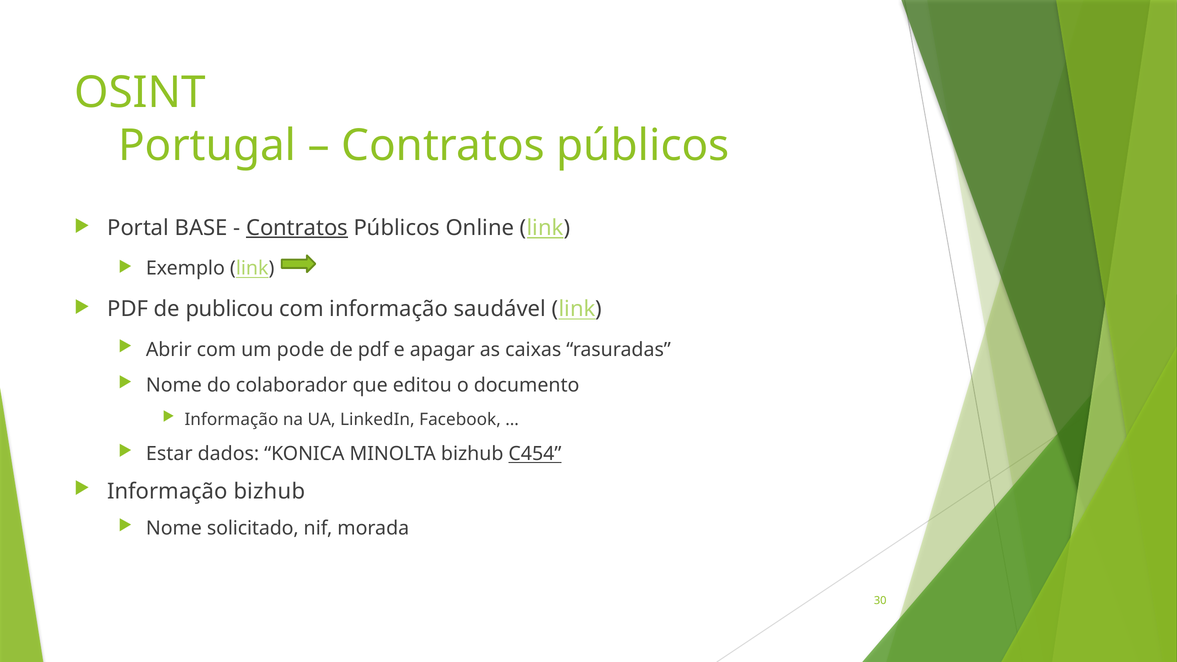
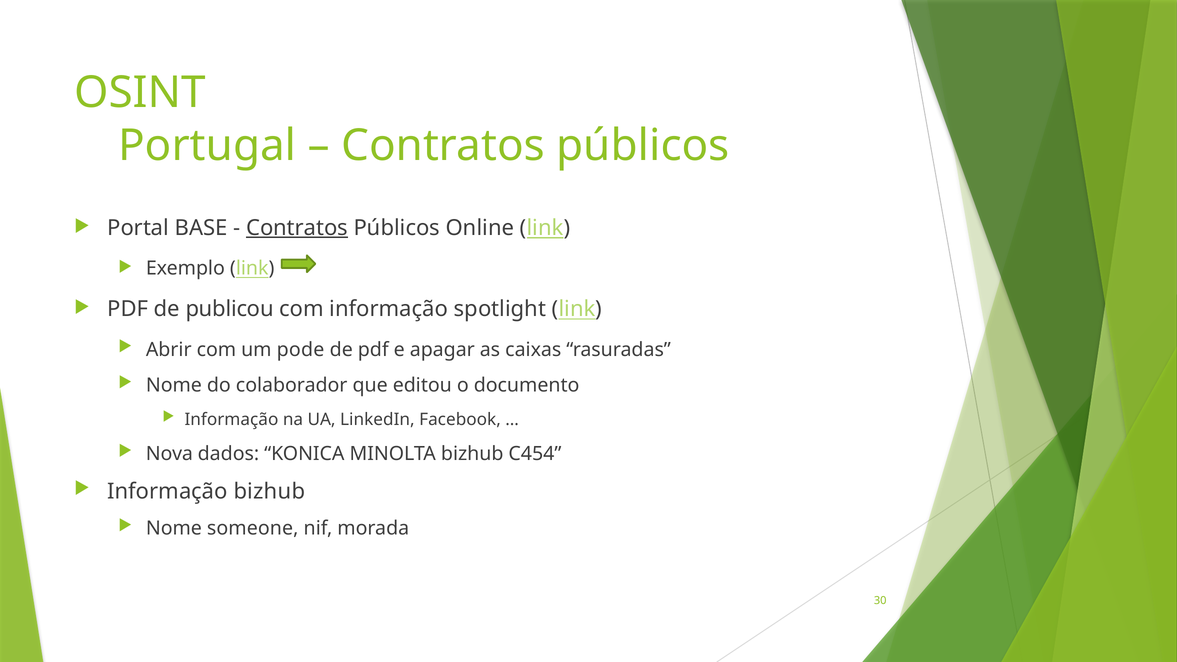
saudável: saudável -> spotlight (500, 309)
Estar: Estar -> Nova (169, 454)
C454 underline: present -> none (535, 454)
solicitado: solicitado -> someone (253, 529)
